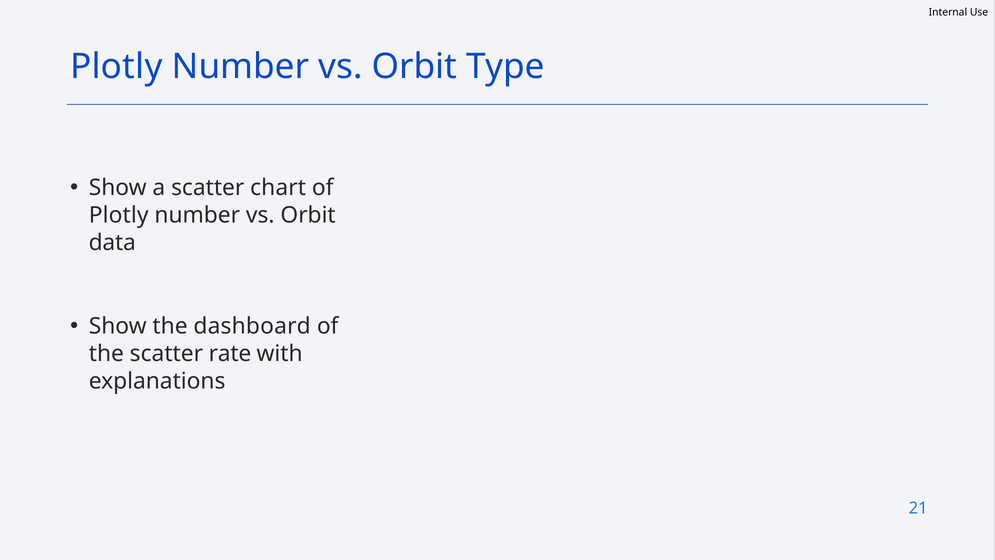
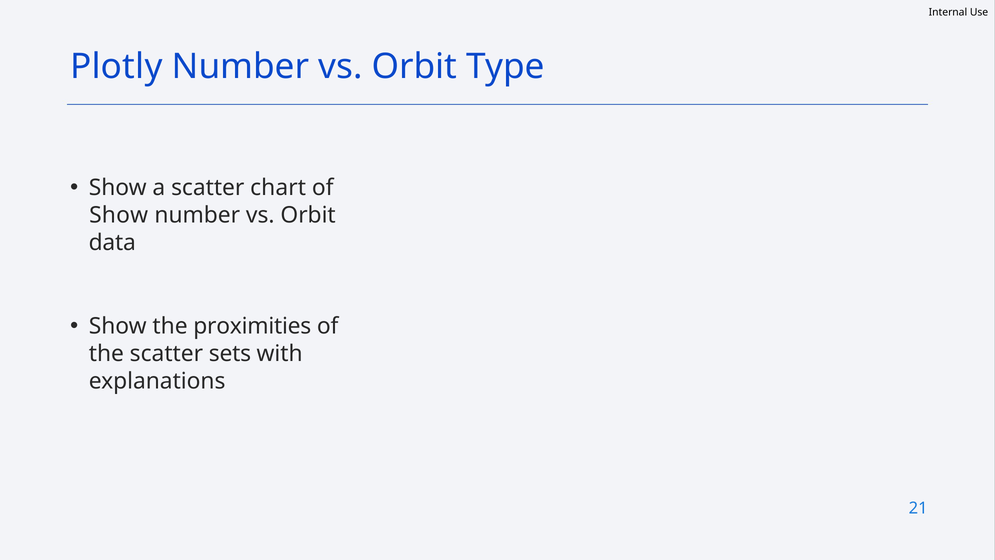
Plotly: Plotly -> Show (119, 215)
dashboard: dashboard -> proximities (252, 326)
rate: rate -> sets (230, 353)
